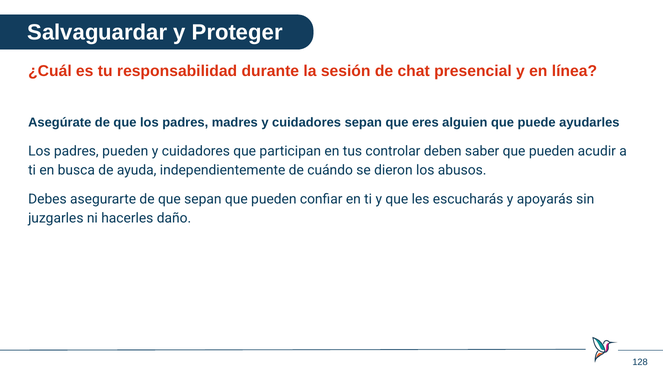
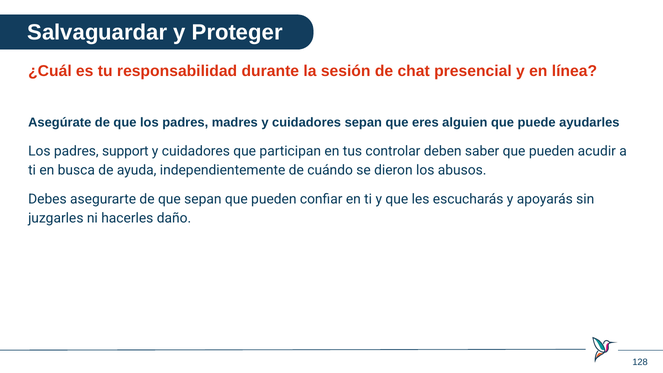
padres pueden: pueden -> support (125, 151)
